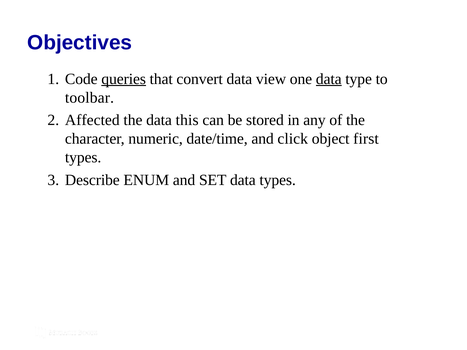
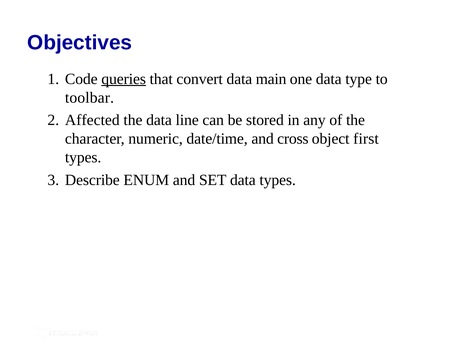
view: view -> main (271, 79)
data underline: present -> none (329, 79)
this: this -> line (187, 120)
click: click -> cross (293, 139)
